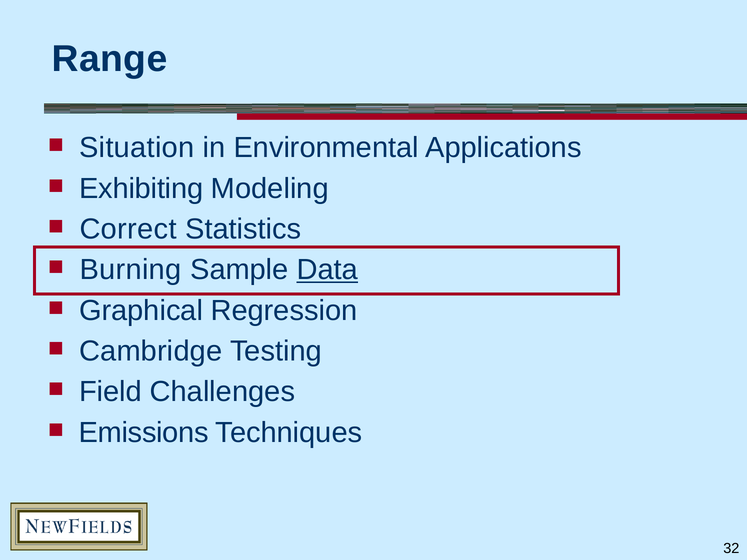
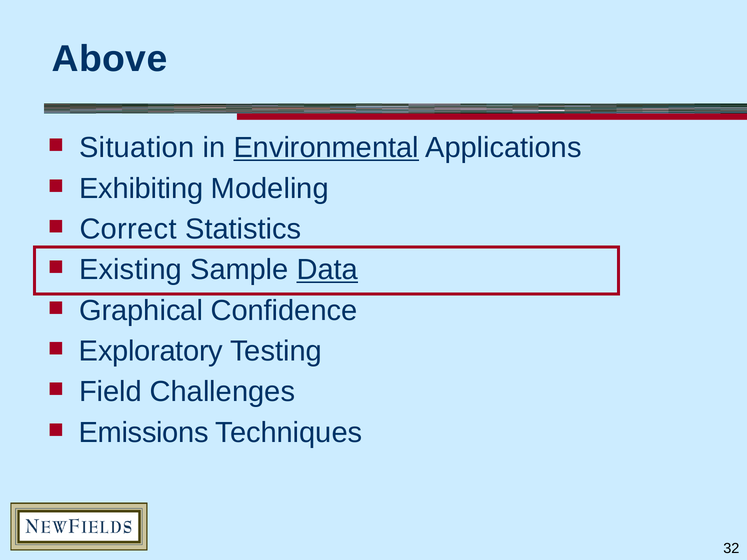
Range: Range -> Above (110, 59)
Environmental underline: none -> present (326, 148)
Burning: Burning -> Existing (131, 270)
Regression: Regression -> Confidence (284, 311)
Cambridge: Cambridge -> Exploratory (151, 351)
